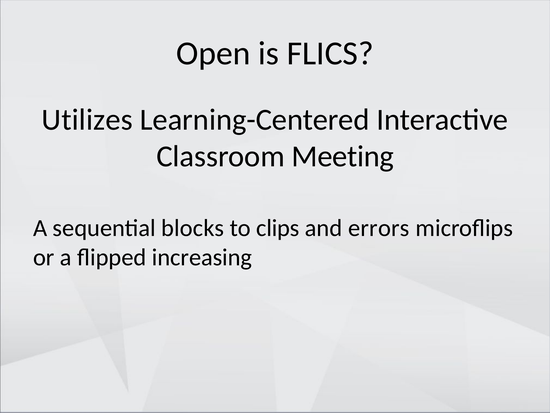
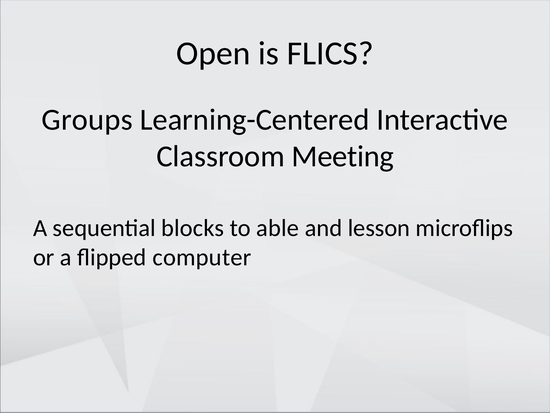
Utilizes: Utilizes -> Groups (87, 119)
clips: clips -> able (278, 228)
errors: errors -> lesson (379, 228)
increasing: increasing -> computer (202, 257)
